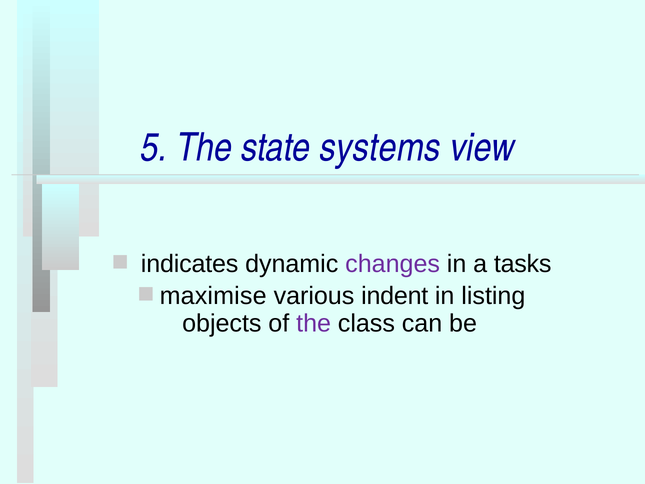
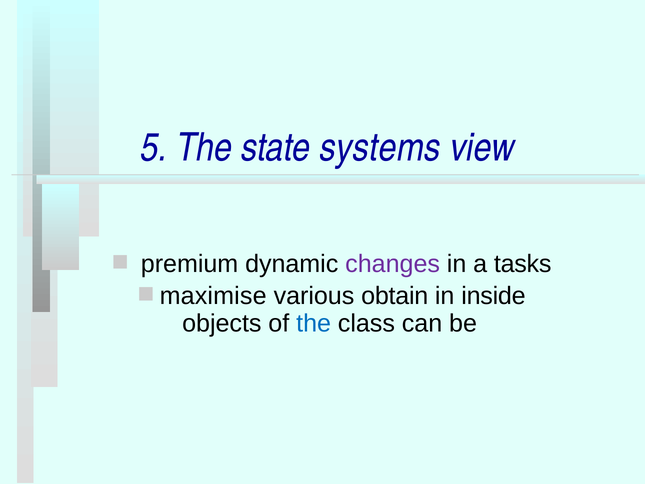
indicates: indicates -> premium (190, 264)
indent: indent -> obtain (395, 296)
listing: listing -> inside (493, 296)
the colour: purple -> blue (314, 323)
